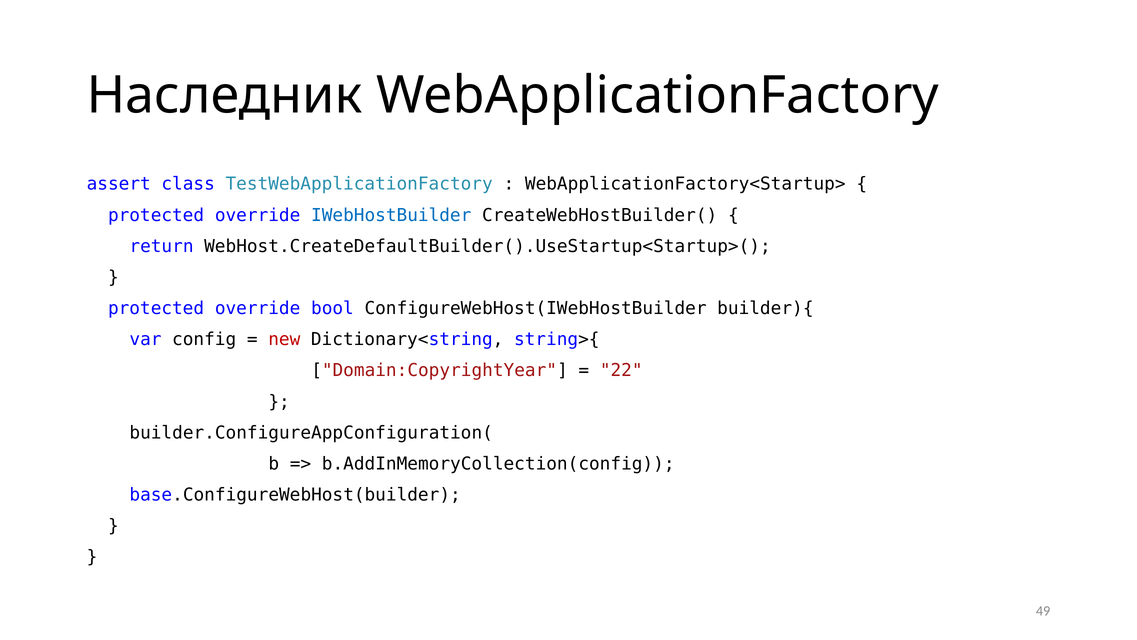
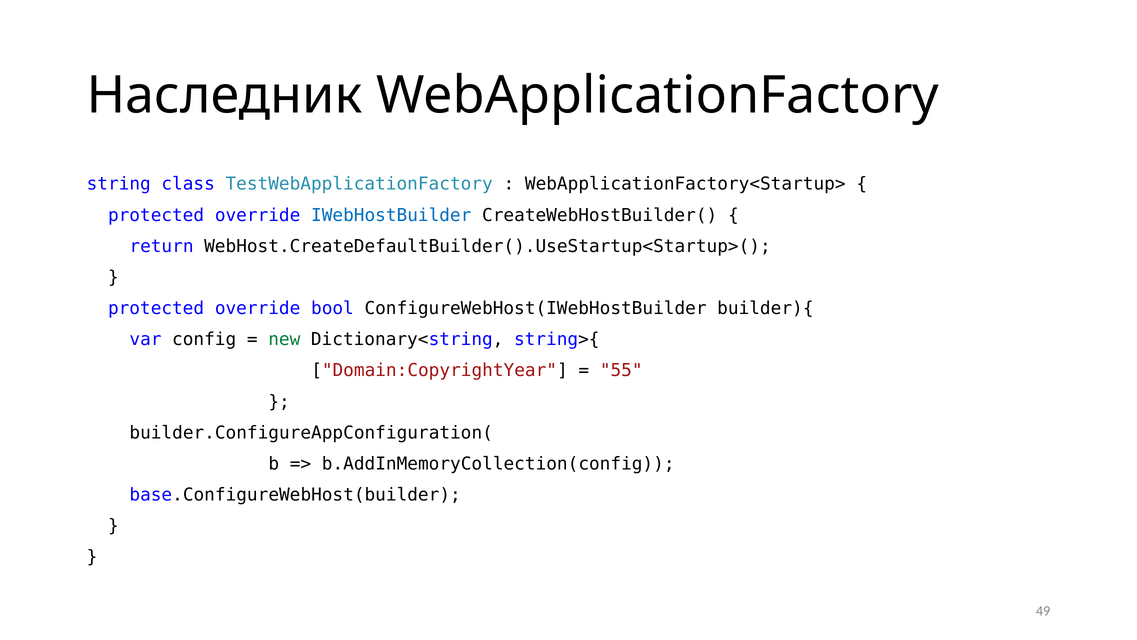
assert: assert -> string (119, 184)
new colour: red -> green (284, 339)
22: 22 -> 55 (621, 370)
